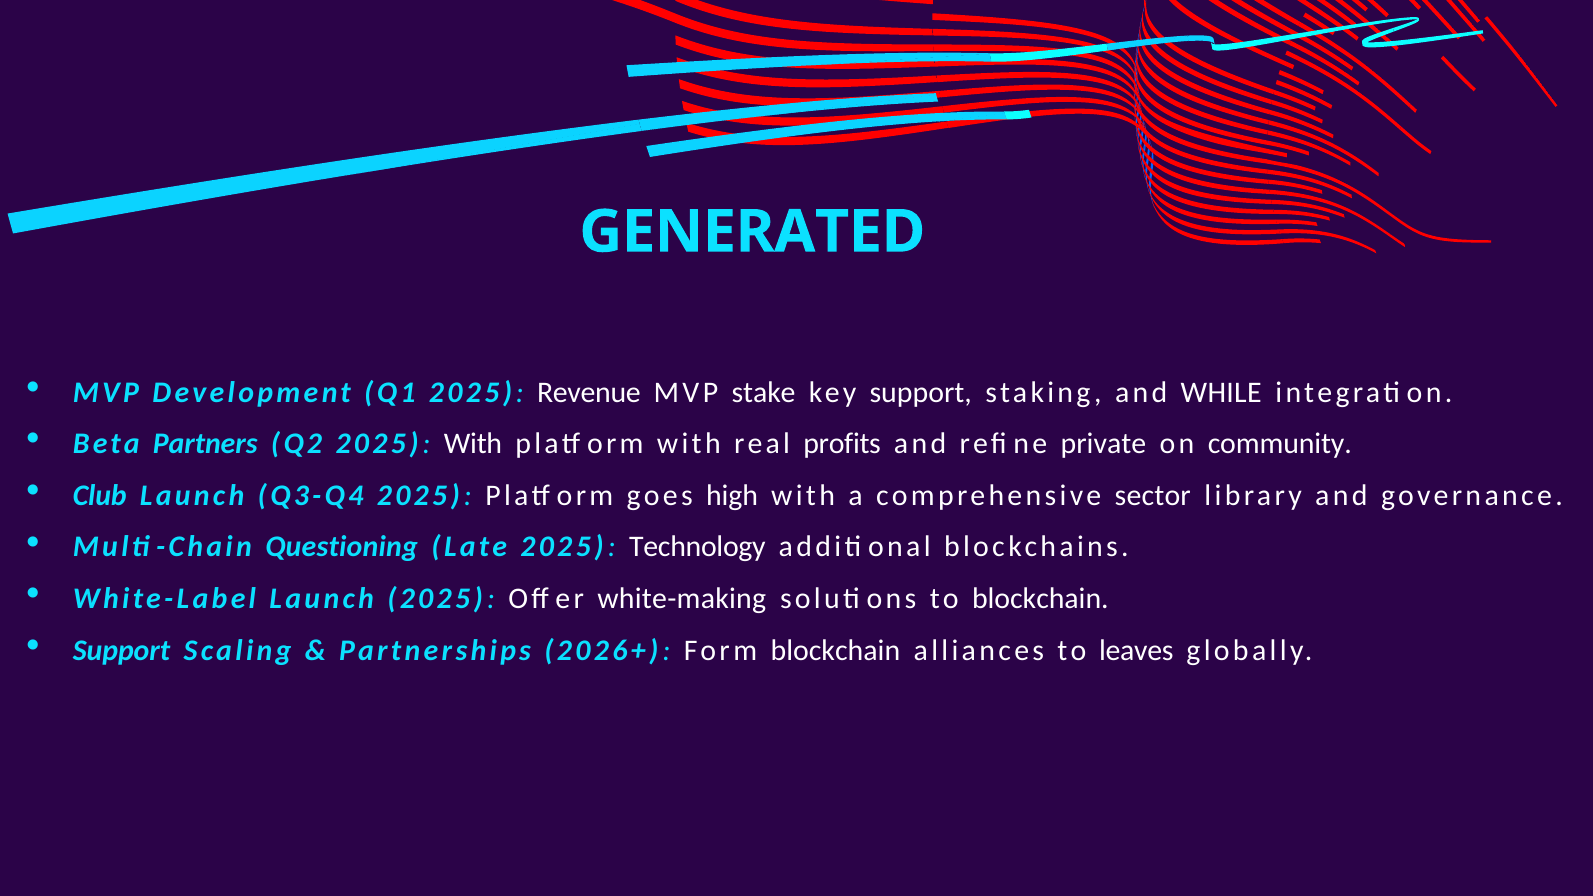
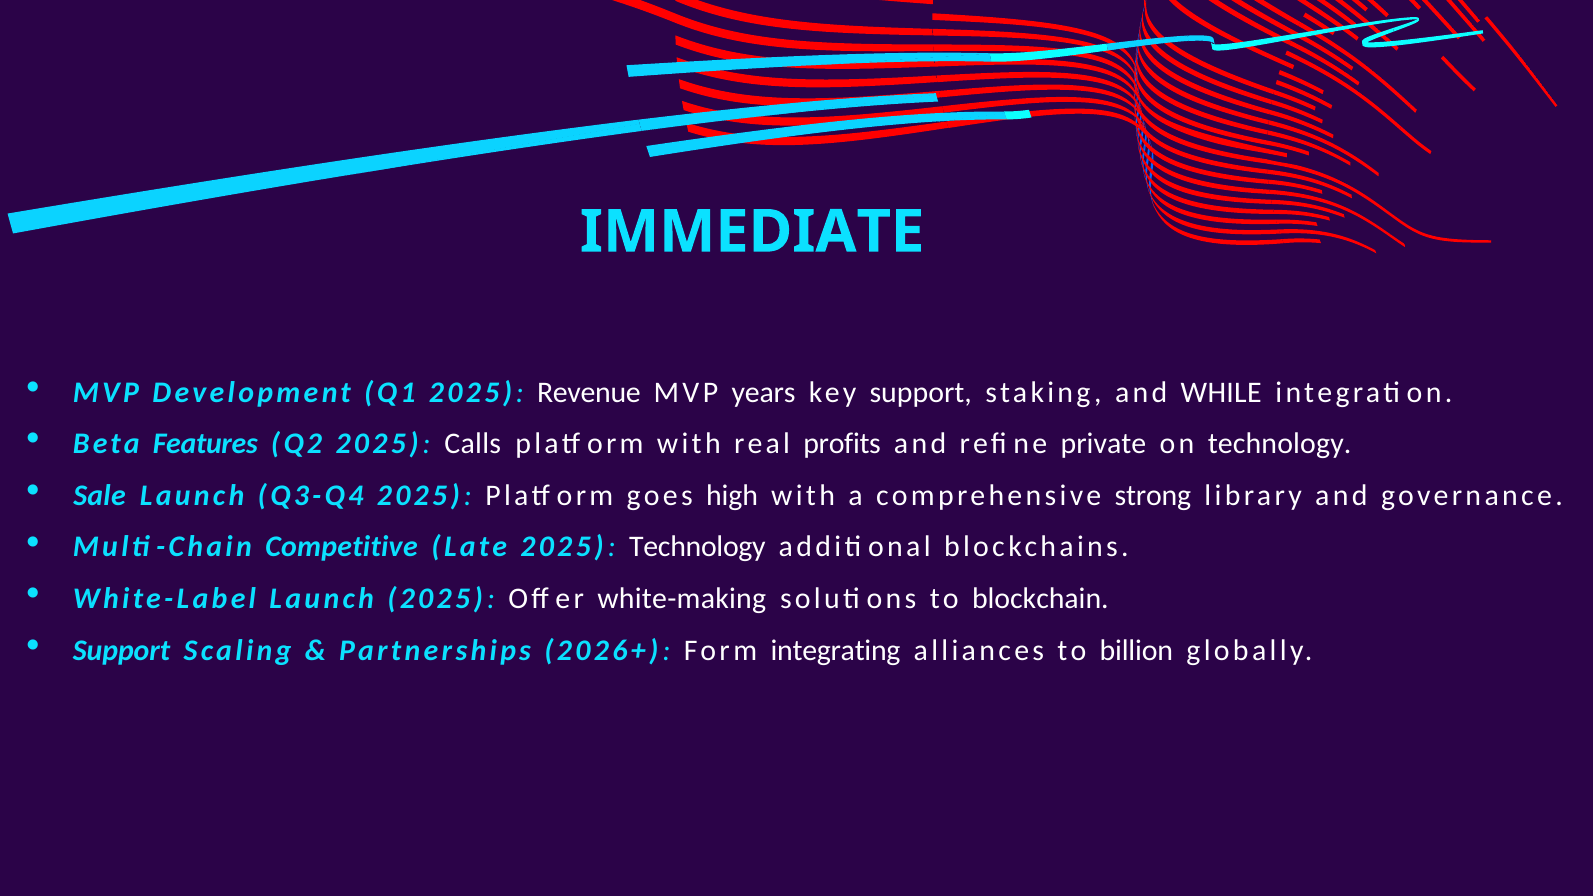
GENERATED: GENERATED -> IMMEDIATE (752, 232)
stake: stake -> years (764, 392)
Partners: Partners -> Features (205, 444)
2025 With: With -> Calls (473, 444)
on community: community -> technology (1280, 444)
Club: Club -> Sale (100, 496)
sector: sector -> strong (1153, 496)
Questioning: Questioning -> Competitive (341, 547)
Form blockchain: blockchain -> integrating (836, 650)
leaves: leaves -> billion (1136, 650)
